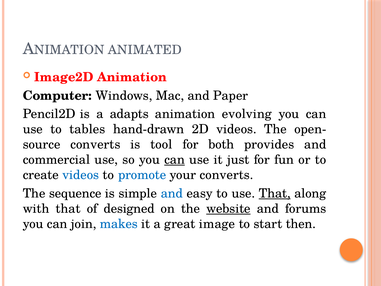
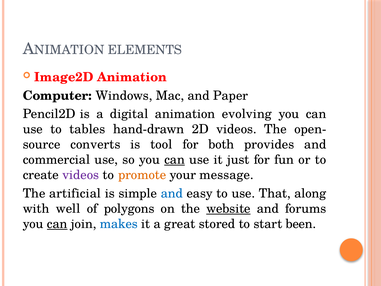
ANIMATED: ANIMATED -> ELEMENTS (145, 50)
adapts: adapts -> digital (129, 114)
videos colour: blue -> purple (81, 175)
promote colour: blue -> orange (142, 175)
your converts: converts -> message (227, 175)
sequence: sequence -> artificial (75, 193)
That underline: present -> none (275, 193)
with that: that -> well (68, 209)
designed: designed -> polygons (129, 209)
can underline: none -> present (57, 224)
image: image -> stored (217, 224)
then: then -> been (301, 224)
